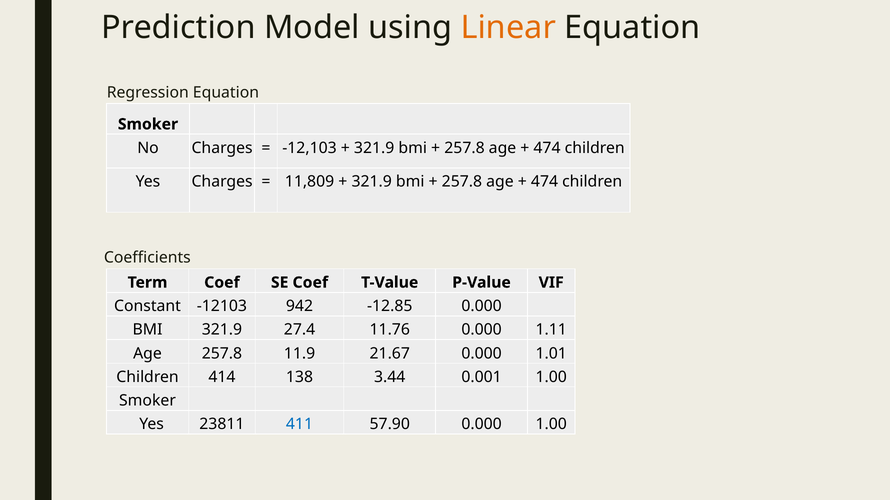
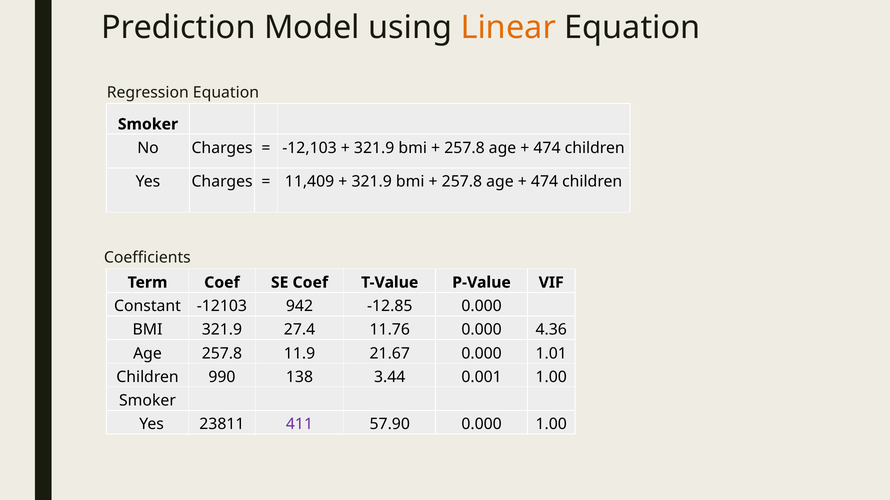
11,809: 11,809 -> 11,409 (310, 182)
1.11: 1.11 -> 4.36 (551, 330)
414: 414 -> 990 (222, 377)
411 colour: blue -> purple (299, 425)
